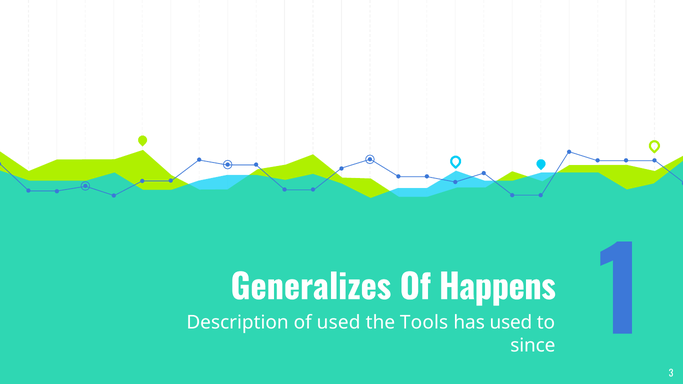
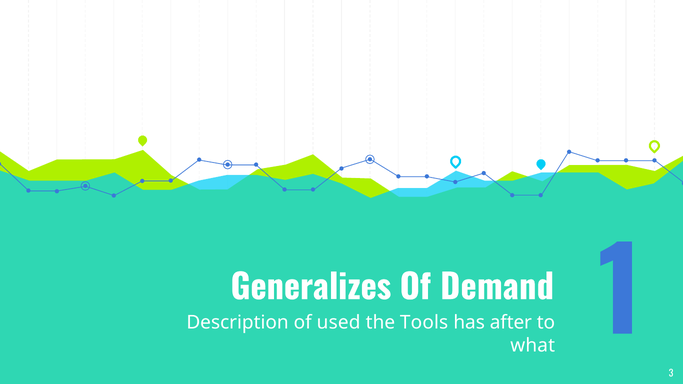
Happens: Happens -> Demand (497, 288)
has used: used -> after (511, 323)
since: since -> what (533, 346)
